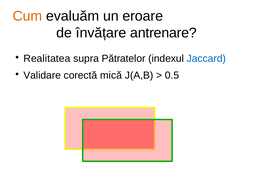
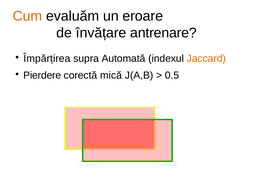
Realitatea: Realitatea -> Împărțirea (47, 58)
Pătratelor: Pătratelor -> Automată (124, 58)
Jaccard colour: blue -> orange (206, 58)
Validare: Validare -> Pierdere (42, 75)
